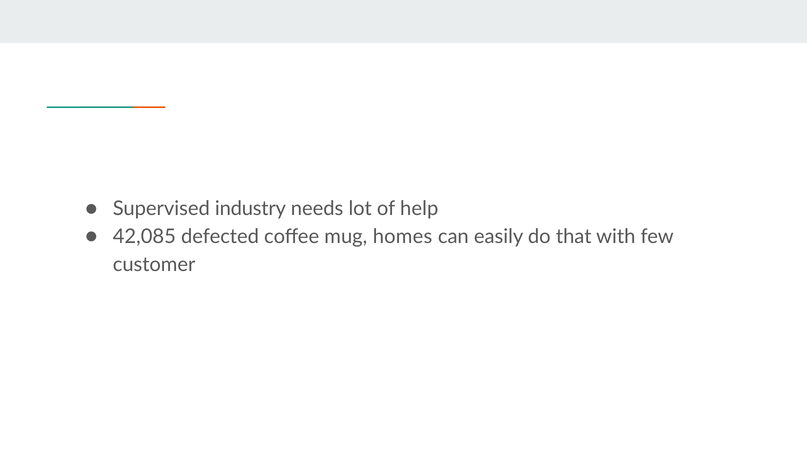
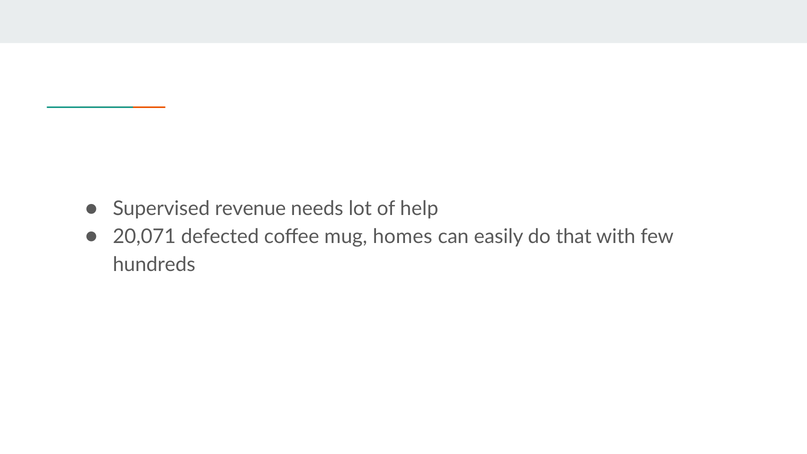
industry: industry -> revenue (250, 209)
42,085: 42,085 -> 20,071 (144, 237)
customer: customer -> hundreds (154, 264)
